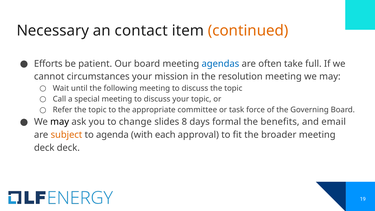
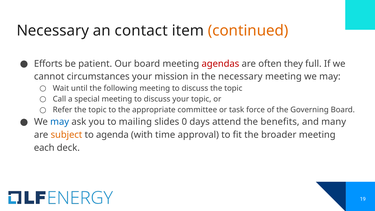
agendas colour: blue -> red (220, 64)
take: take -> they (293, 64)
the resolution: resolution -> necessary (240, 77)
may colour: black -> blue (60, 122)
change: change -> mailing (135, 122)
8: 8 -> 0 (184, 122)
formal: formal -> attend (227, 122)
email: email -> many (334, 122)
each: each -> time (165, 135)
deck: deck -> each (44, 148)
